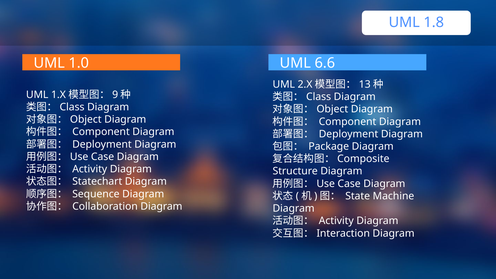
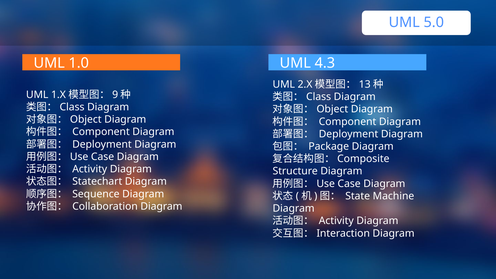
1.8: 1.8 -> 5.0 (434, 22)
6.6: 6.6 -> 4.3 (325, 63)
